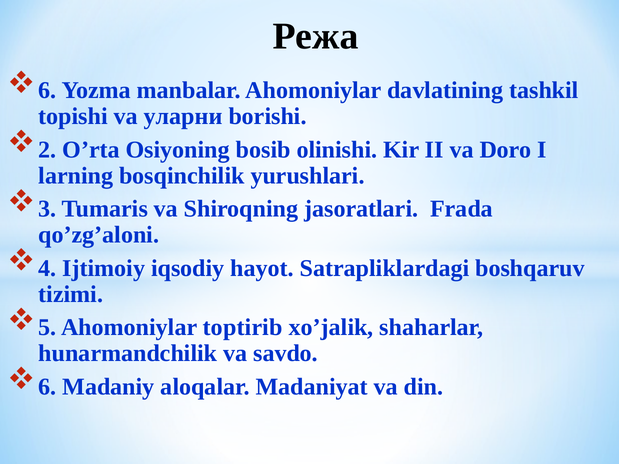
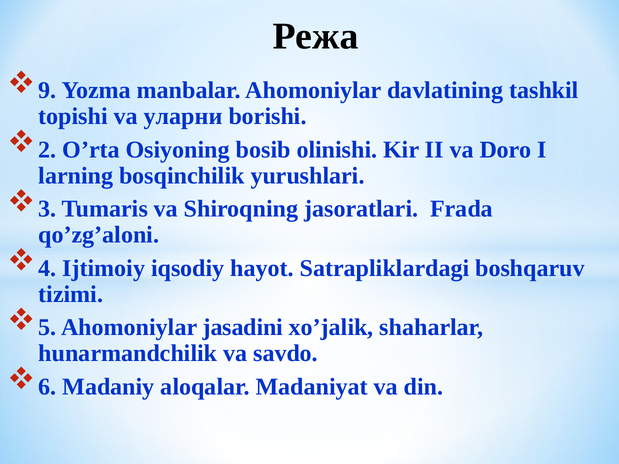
6: 6 -> 9 (47, 90)
toptirib: toptirib -> jasadini (243, 328)
